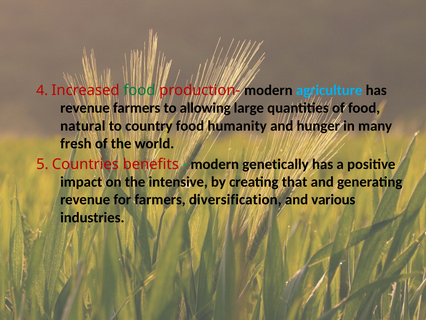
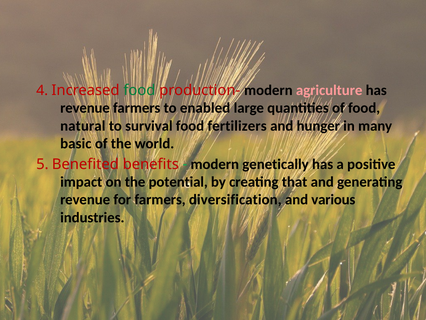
agriculture colour: light blue -> pink (329, 90)
allowing: allowing -> enabled (205, 108)
country: country -> survival (149, 126)
humanity: humanity -> fertilizers (237, 126)
fresh: fresh -> basic (76, 143)
Countries: Countries -> Benefited (85, 164)
intensive: intensive -> potential (178, 182)
